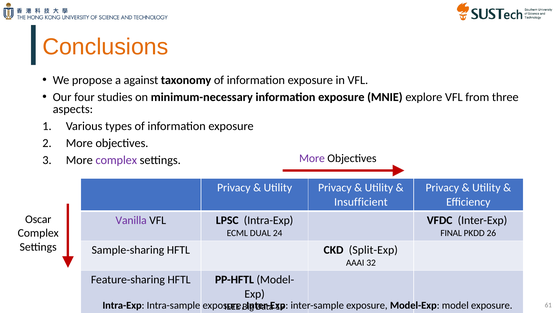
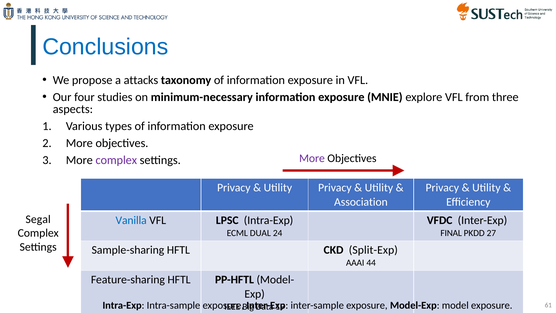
Conclusions colour: orange -> blue (105, 47)
against: against -> attacks (141, 80)
Insufficient: Insufficient -> Association (361, 202)
Oscar: Oscar -> Segal (38, 219)
Vanilla colour: purple -> blue (131, 220)
26: 26 -> 27 (491, 233)
32: 32 -> 44 (371, 263)
